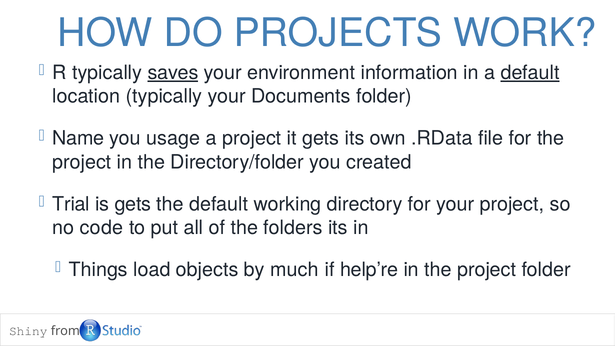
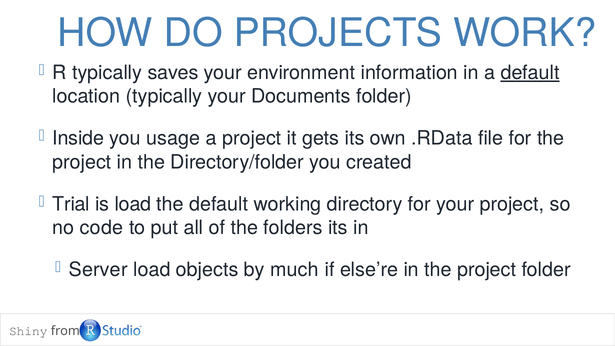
saves underline: present -> none (173, 73)
Name: Name -> Inside (78, 138)
is gets: gets -> load (133, 204)
Things: Things -> Server (98, 270)
help’re: help’re -> else’re (369, 270)
